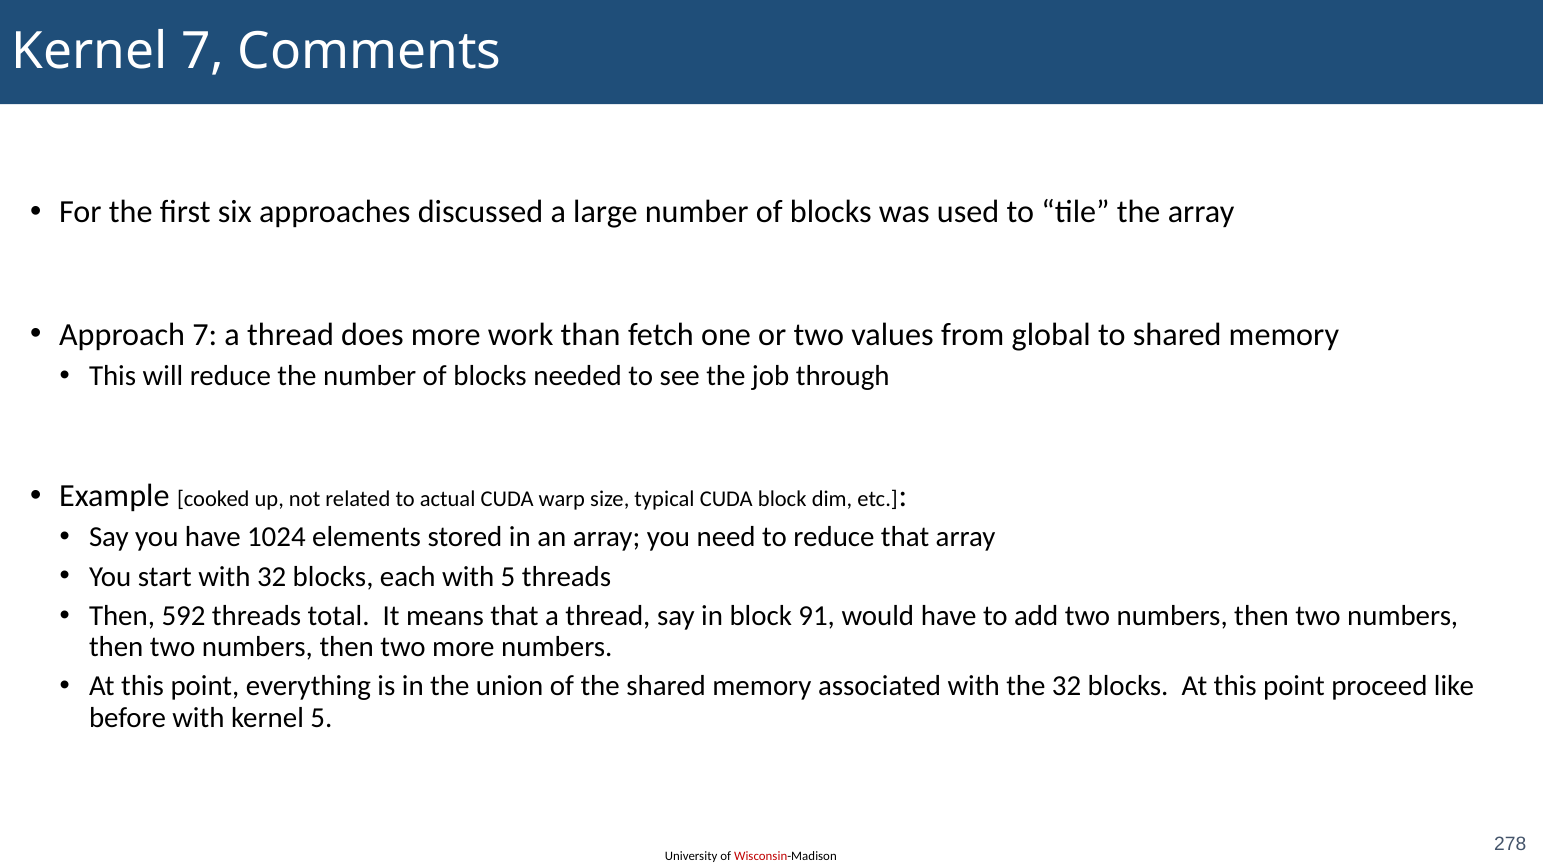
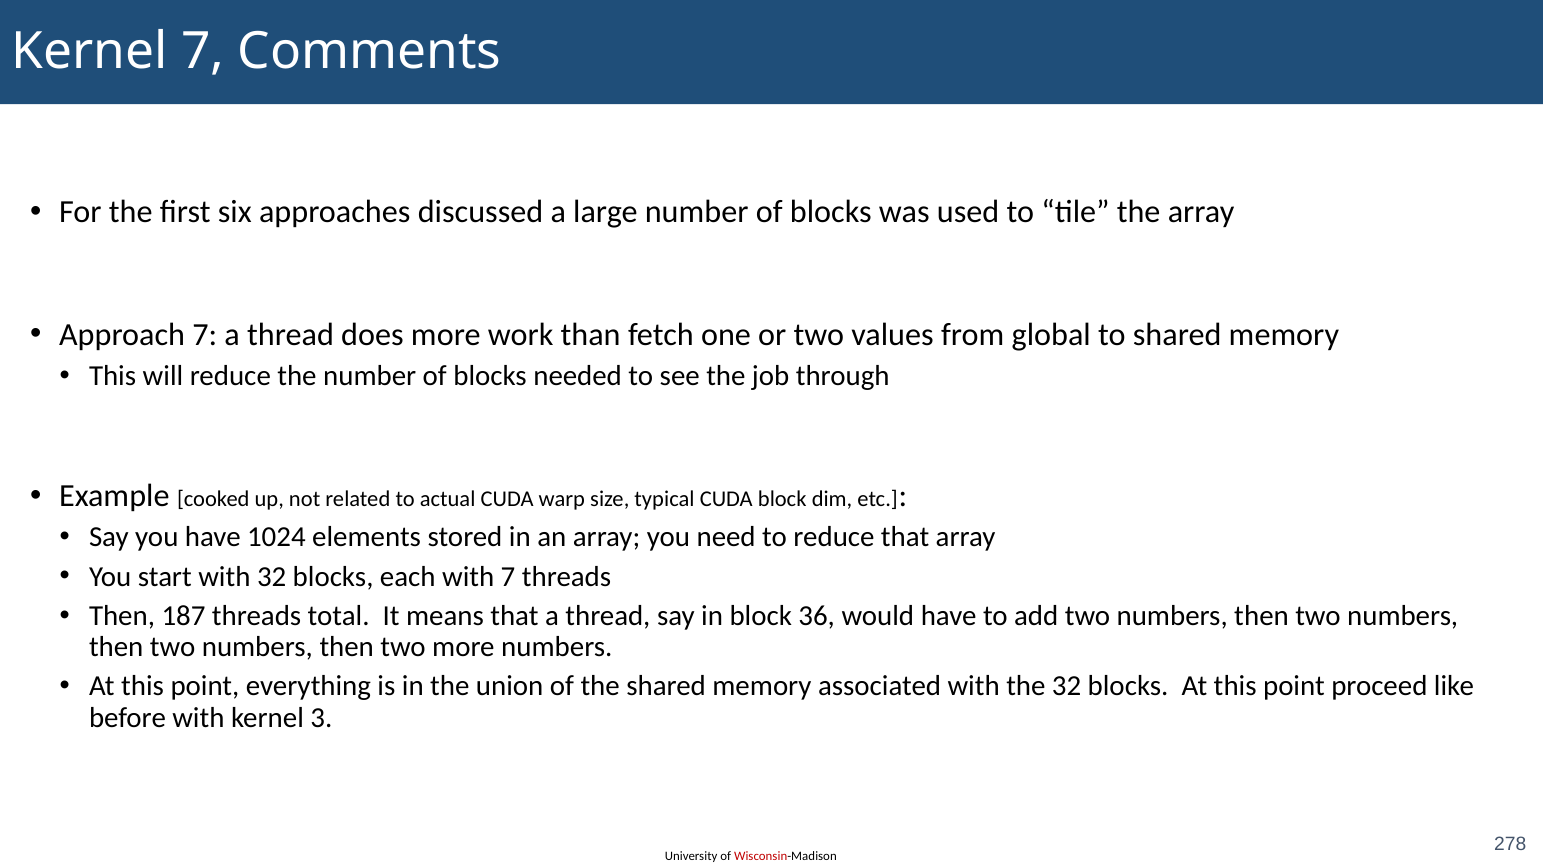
with 5: 5 -> 7 (508, 576)
592: 592 -> 187 (184, 616)
91: 91 -> 36 (817, 616)
kernel 5: 5 -> 3 (321, 717)
